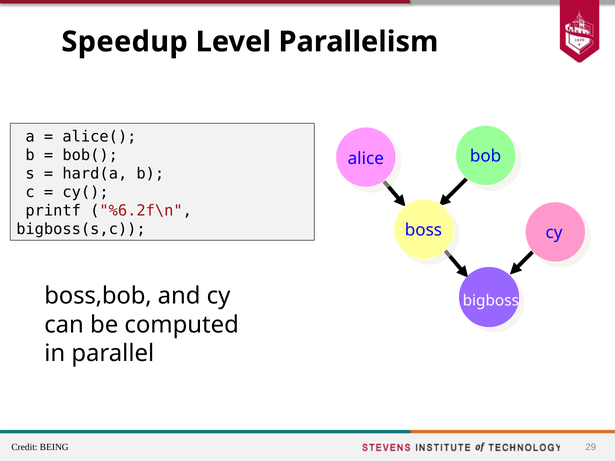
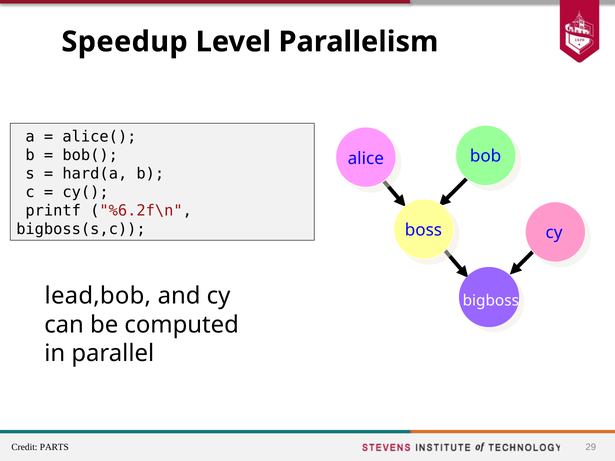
boss,bob: boss,bob -> lead,bob (98, 296)
BEING: BEING -> PARTS (54, 447)
